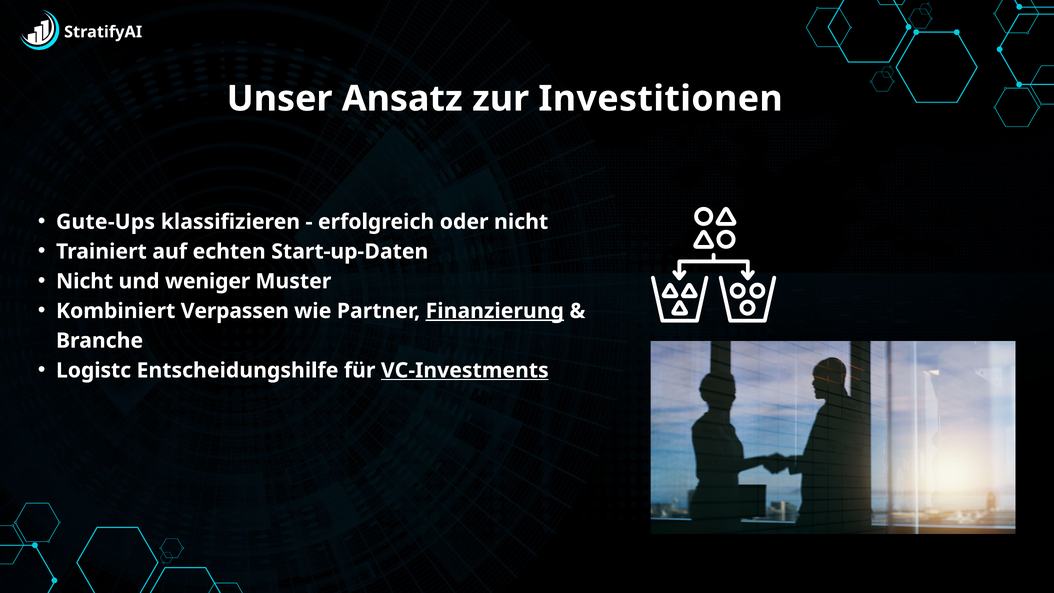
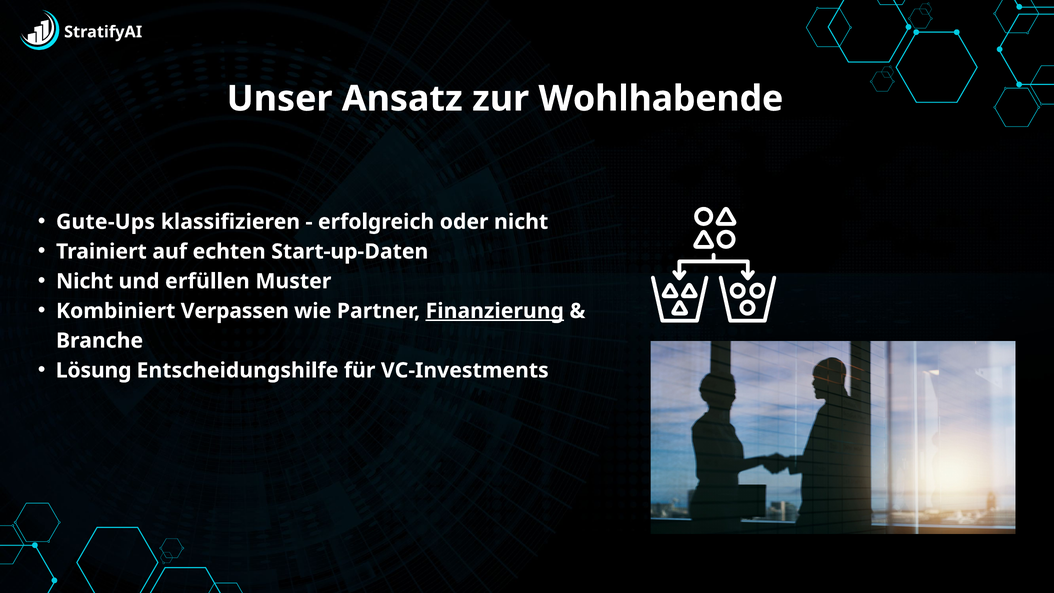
Investitionen: Investitionen -> Wohlhabende (661, 99)
weniger: weniger -> erfüllen (207, 281)
Logistc: Logistc -> Lösung (94, 370)
VC-Investments underline: present -> none (465, 370)
